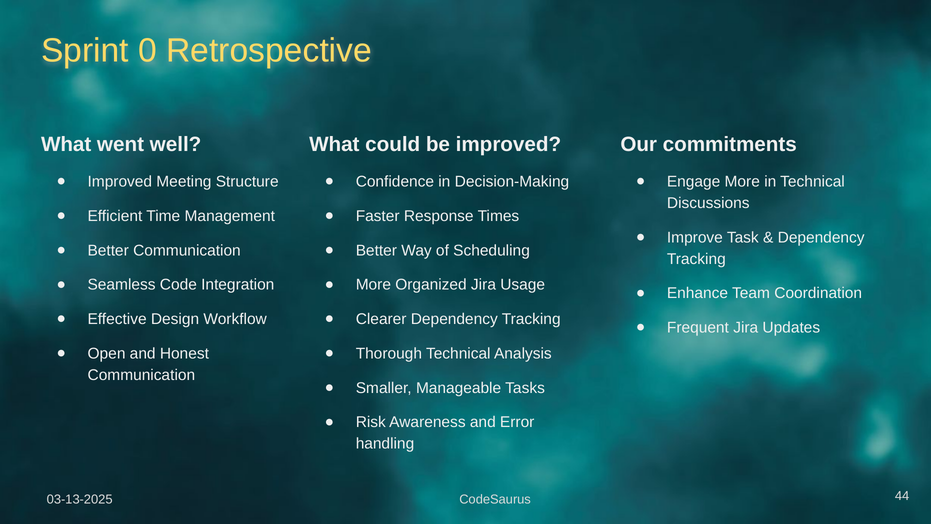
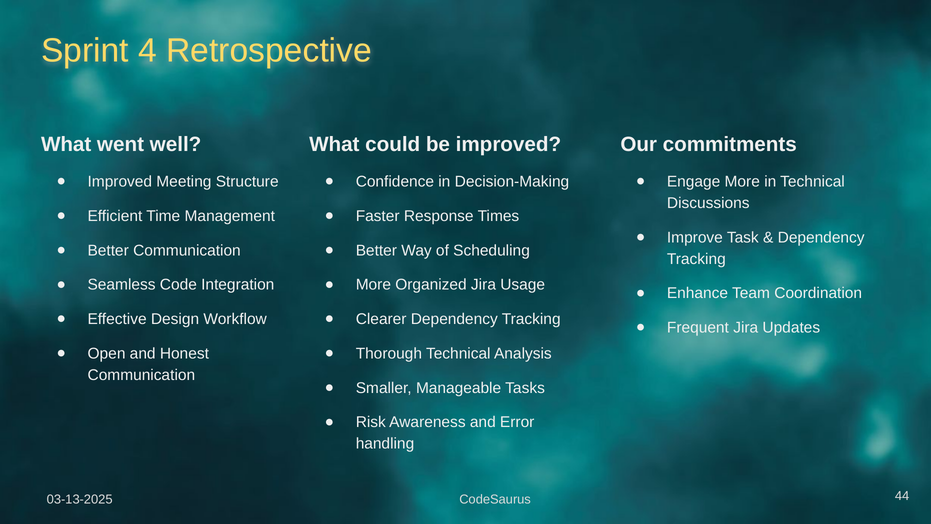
0: 0 -> 4 (148, 50)
